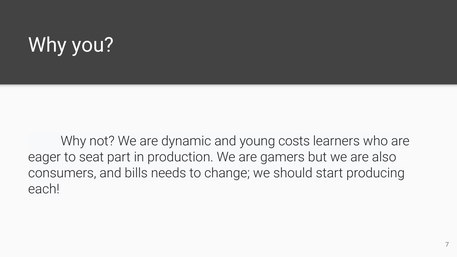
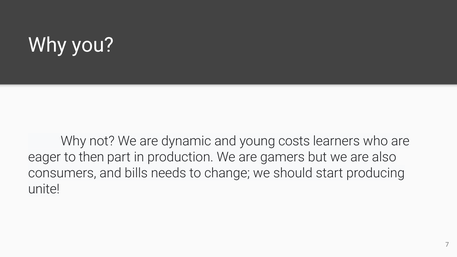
seat: seat -> then (91, 157)
each: each -> unite (44, 189)
